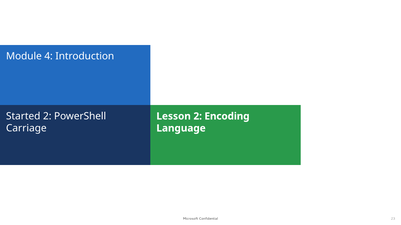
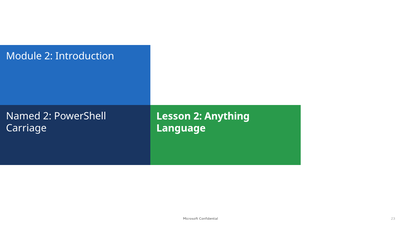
Module 4: 4 -> 2 (49, 56)
Started: Started -> Named (23, 116)
Encoding: Encoding -> Anything (227, 116)
